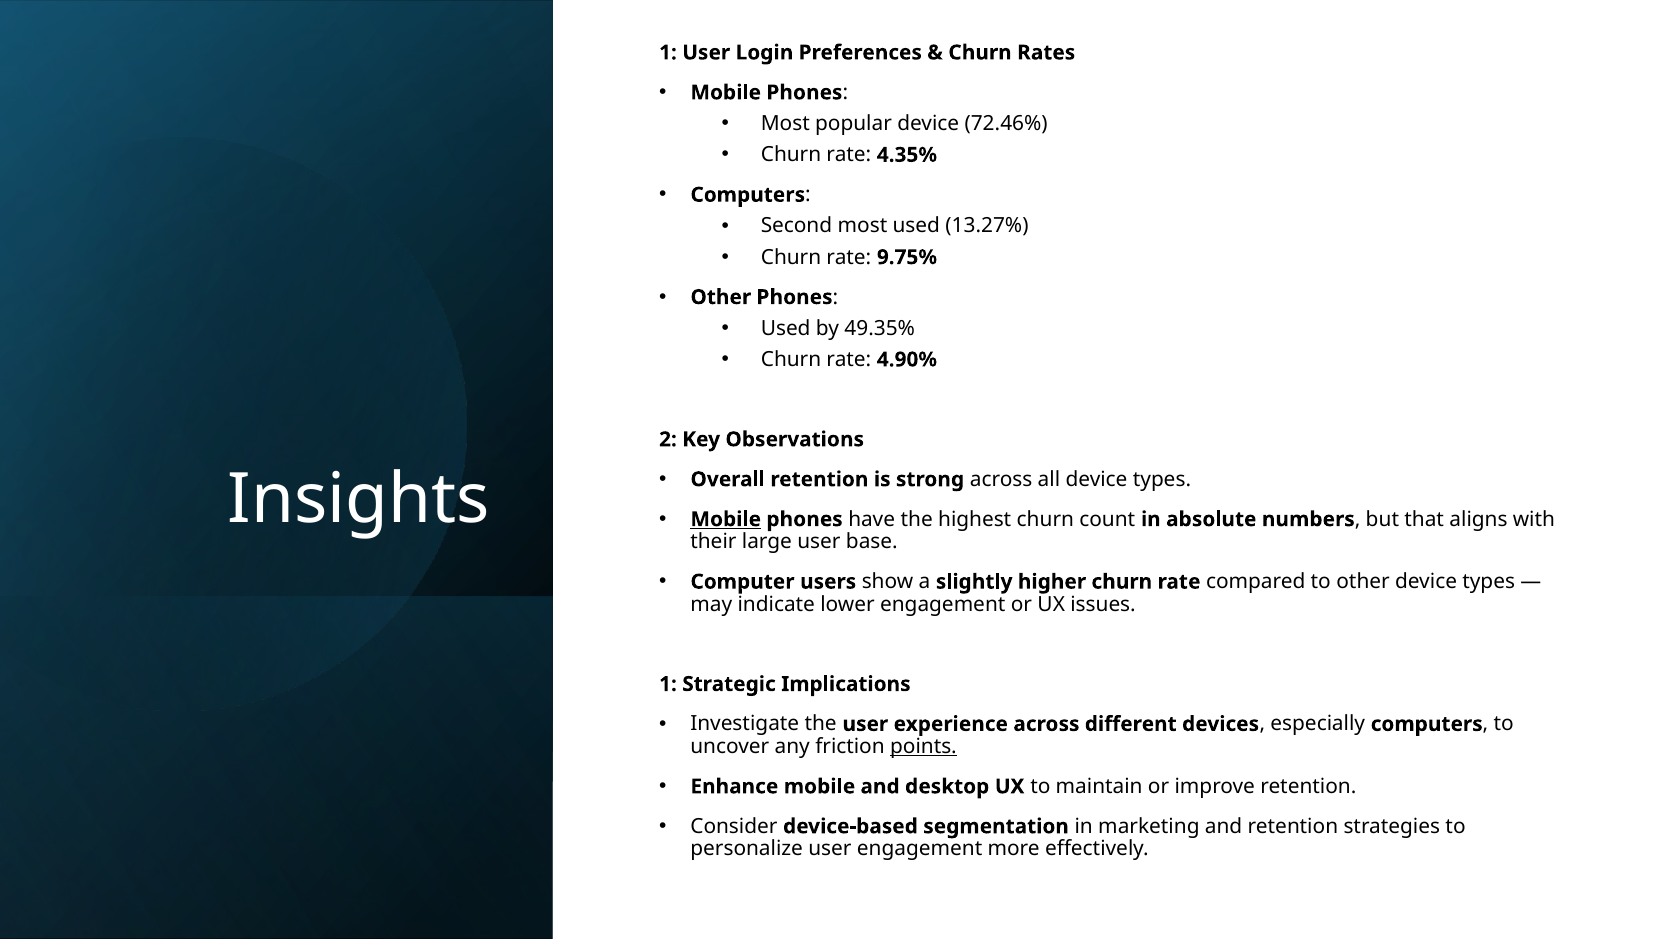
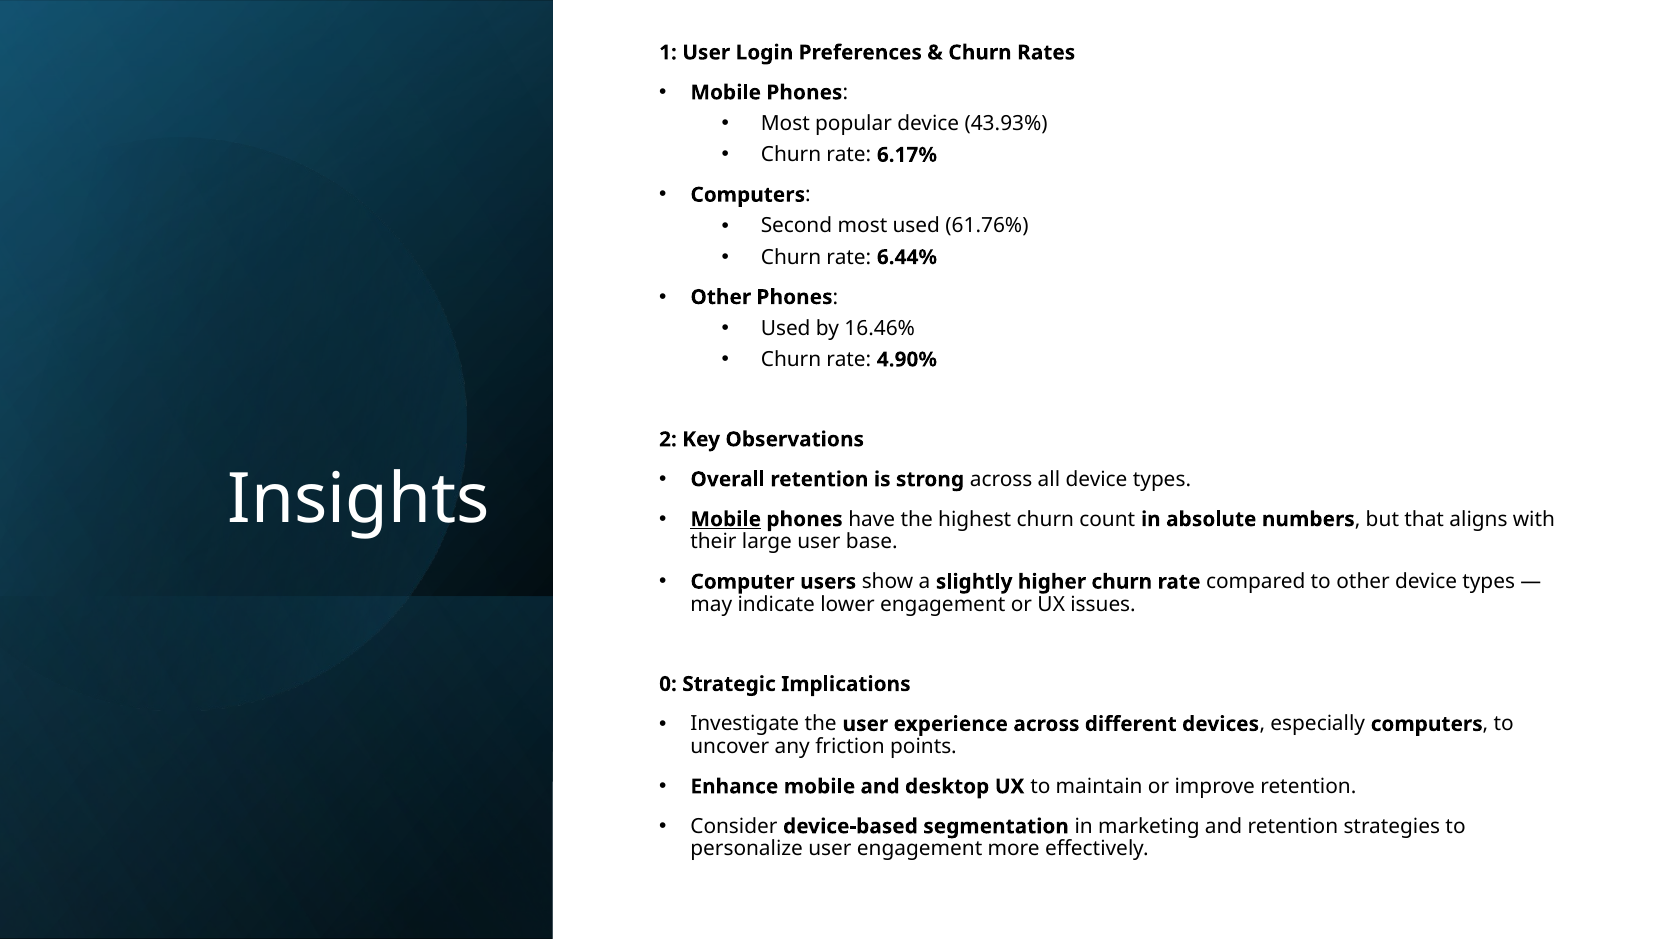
72.46%: 72.46% -> 43.93% (1006, 124)
4.35%: 4.35% -> 6.17% (907, 155)
13.27%: 13.27% -> 61.76% (987, 226)
9.75%: 9.75% -> 6.44% (907, 257)
49.35%: 49.35% -> 16.46% (880, 328)
1: 1 -> 0 (668, 684)
points underline: present -> none (923, 746)
